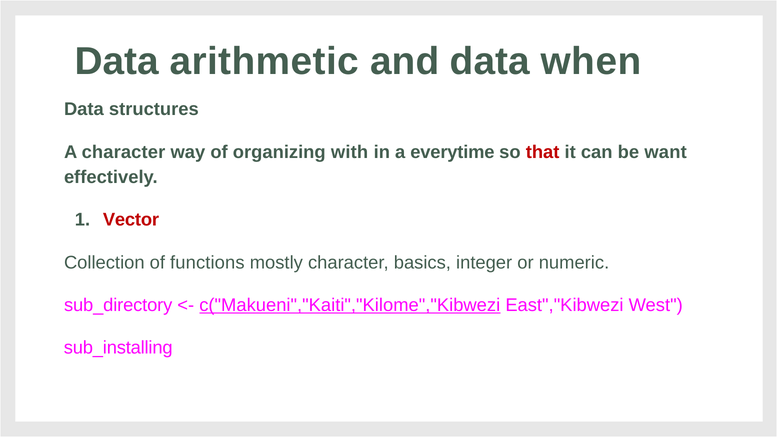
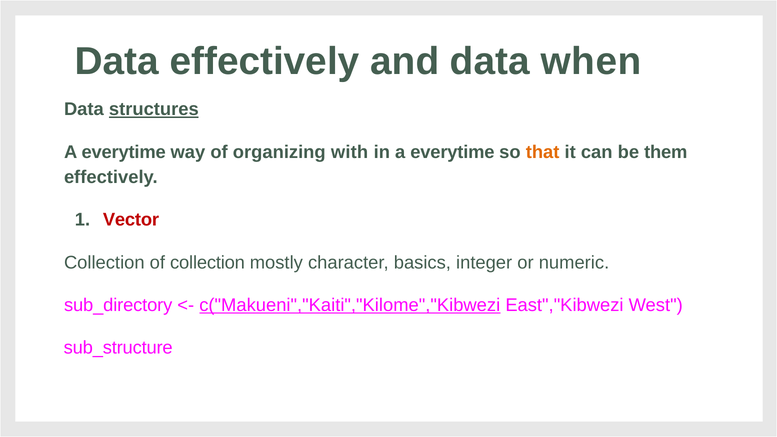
Data arithmetic: arithmetic -> effectively (265, 61)
structures underline: none -> present (154, 109)
character: character -> everytime (124, 152)
that colour: red -> orange (543, 152)
want: want -> them (666, 152)
of functions: functions -> collection (208, 263)
sub_installing: sub_installing -> sub_structure (118, 348)
